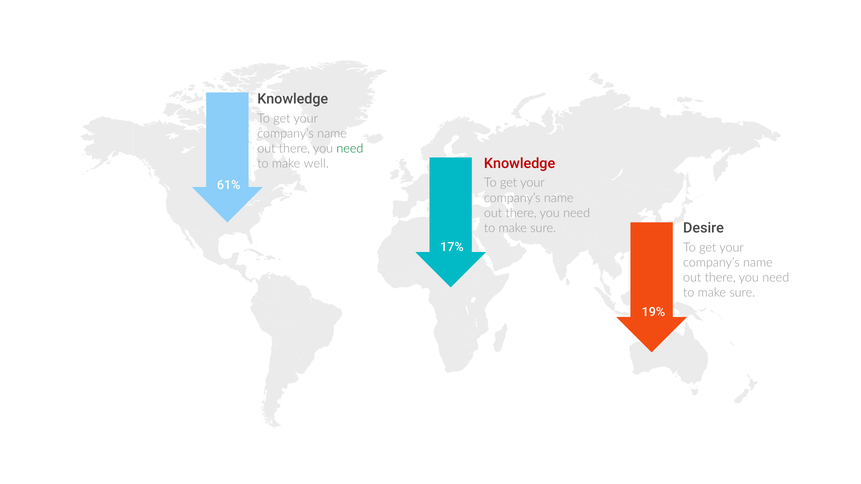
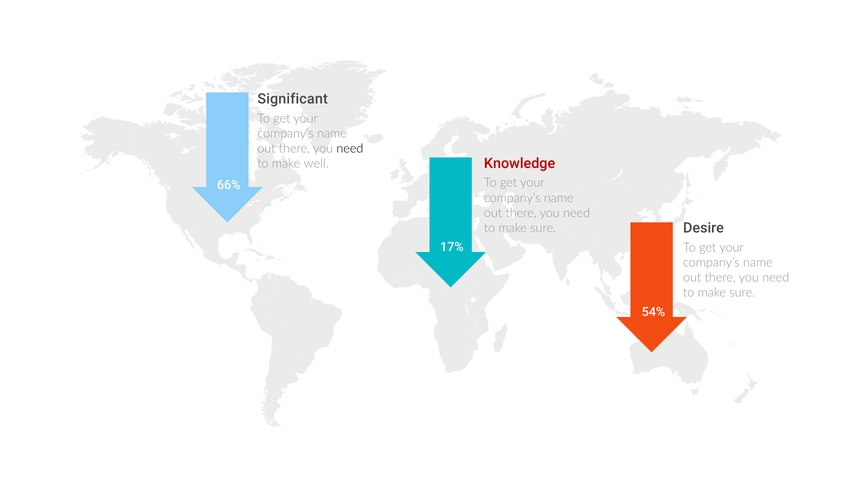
Knowledge: Knowledge -> Significant (293, 99)
need colour: green -> black (350, 149)
61%: 61% -> 66% (229, 185)
19%: 19% -> 54% (653, 312)
